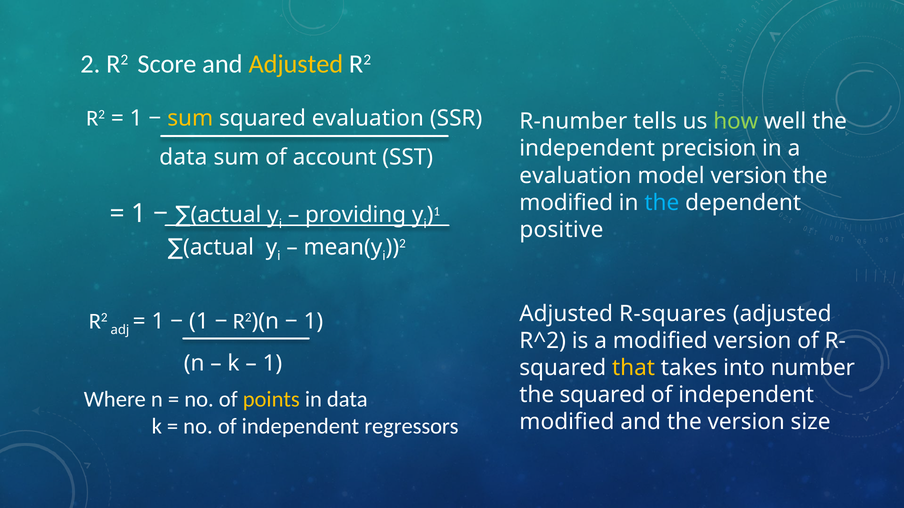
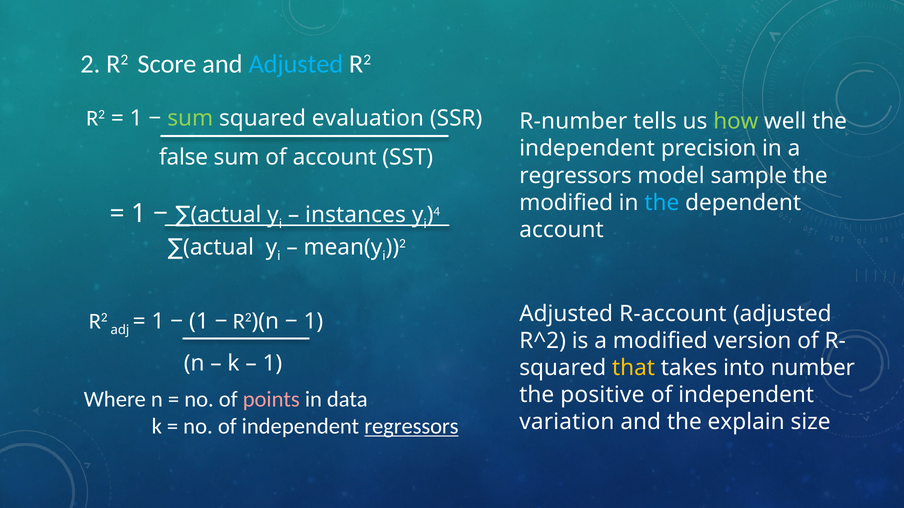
Adjusted colour: yellow -> light blue (296, 64)
sum colour: yellow -> light green (190, 118)
data: data -> false (184, 157)
evaluation: evaluation -> regressors (576, 176)
model version: version -> sample (749, 176)
providing: providing -> instances (356, 215)
1: 1 -> 4 (437, 212)
positive: positive -> account (562, 230)
R-squares: R-squares -> R-account (673, 314)
the squared: squared -> positive (602, 395)
points colour: yellow -> pink (271, 400)
modified: modified -> variation (567, 422)
the version: version -> explain (746, 422)
regressors underline: none -> present (411, 427)
